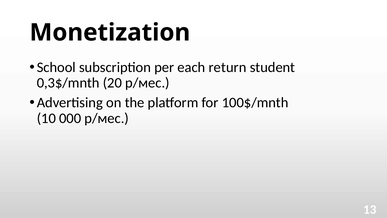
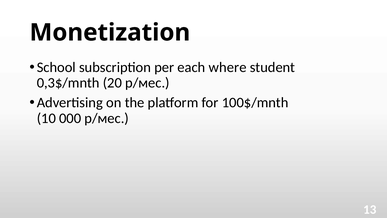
return: return -> where (228, 67)
